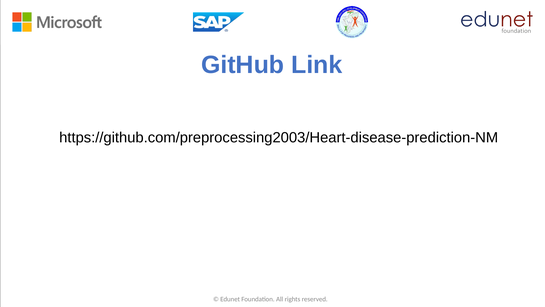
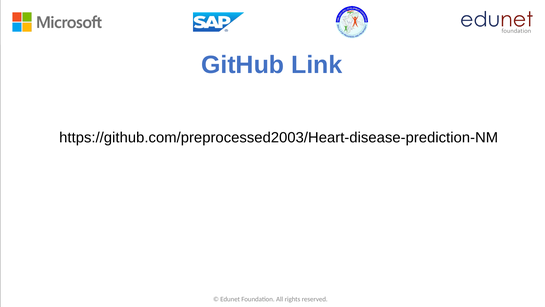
https://github.com/preprocessing2003/Heart-disease-prediction-NM: https://github.com/preprocessing2003/Heart-disease-prediction-NM -> https://github.com/preprocessed2003/Heart-disease-prediction-NM (279, 137)
